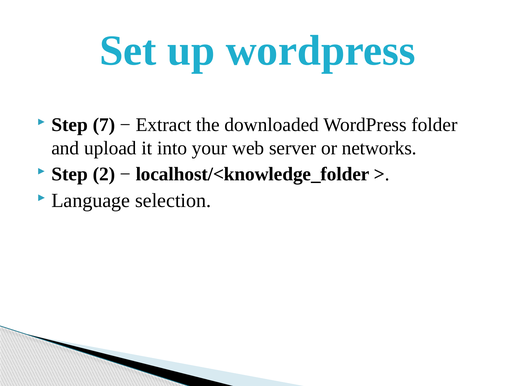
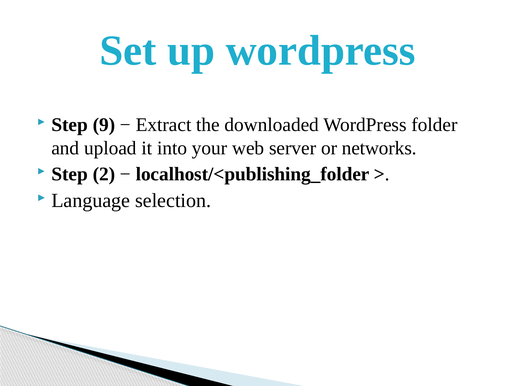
7: 7 -> 9 (104, 125)
localhost/<knowledge_folder: localhost/<knowledge_folder -> localhost/<publishing_folder (253, 174)
